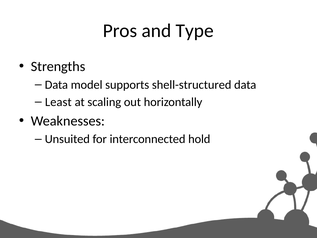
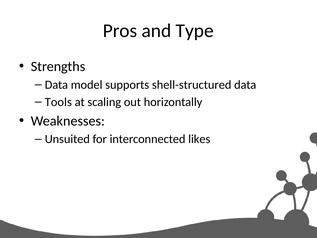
Least: Least -> Tools (58, 102)
hold: hold -> likes (199, 139)
